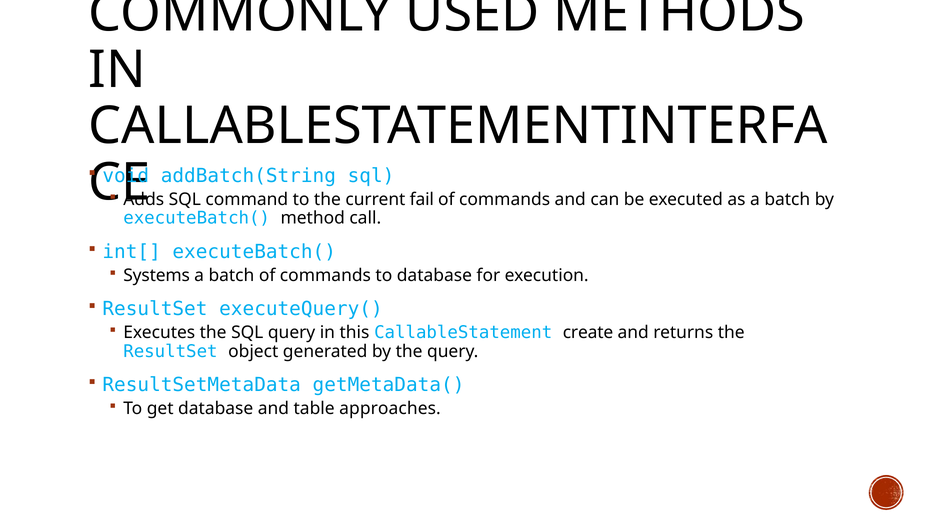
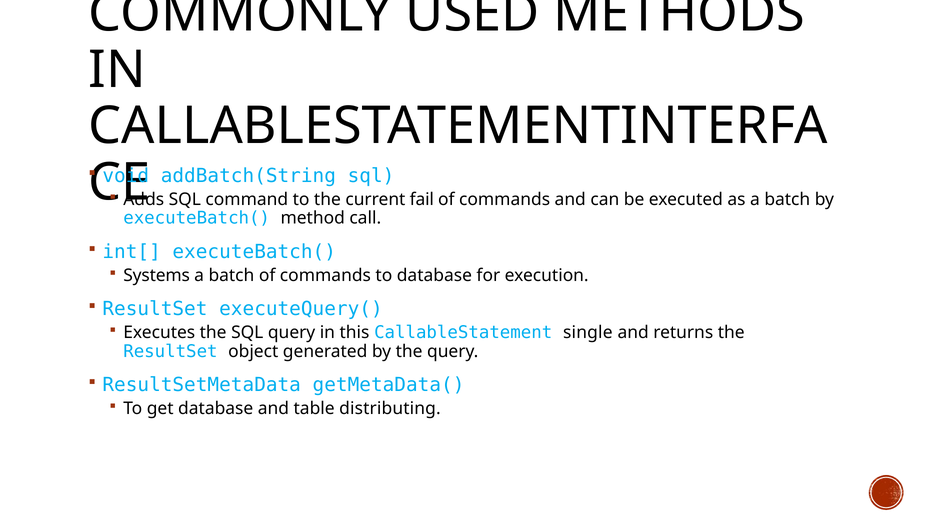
create: create -> single (588, 332)
approaches: approaches -> distributing (390, 408)
